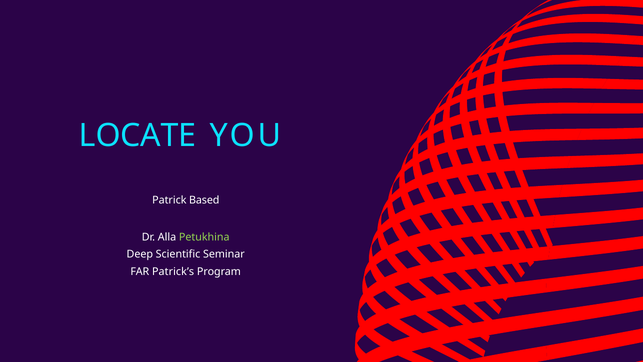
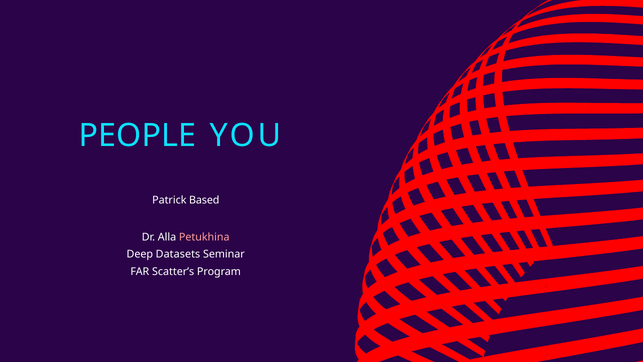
LOCATE: LOCATE -> PEOPLE (137, 136)
Petukhina colour: light green -> pink (204, 237)
Scientific: Scientific -> Datasets (178, 254)
Patrick’s: Patrick’s -> Scatter’s (173, 272)
